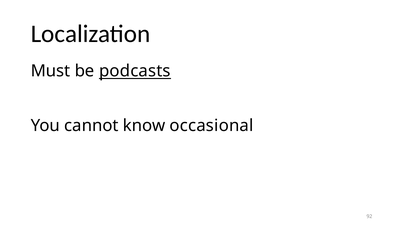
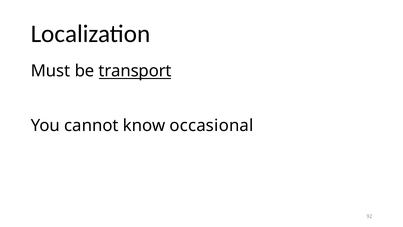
podcasts: podcasts -> transport (135, 71)
